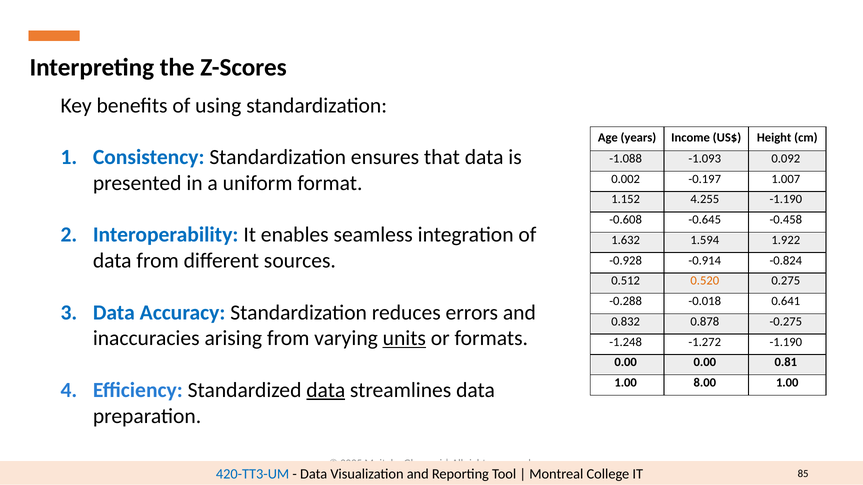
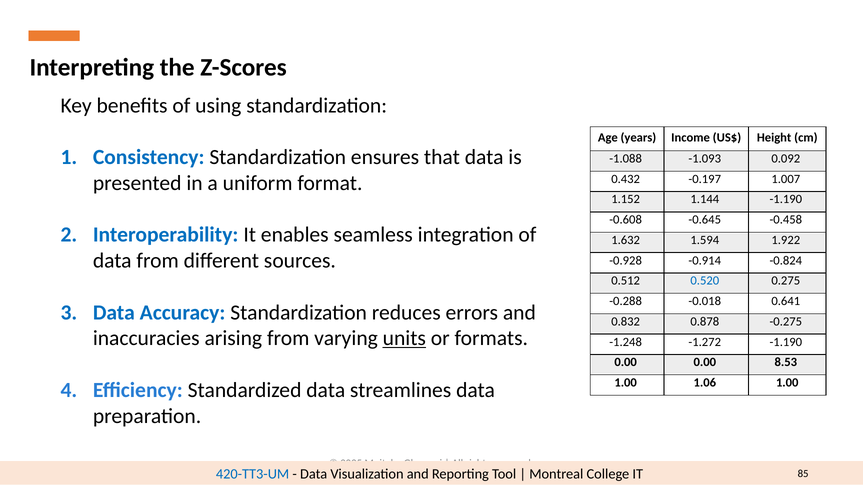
0.002: 0.002 -> 0.432 (626, 179)
4.255: 4.255 -> 1.144 (705, 199)
0.520 colour: orange -> blue (705, 281)
0.81: 0.81 -> 8.53 (786, 363)
8.00: 8.00 -> 1.06 (705, 383)
data underline: present -> none (326, 390)
